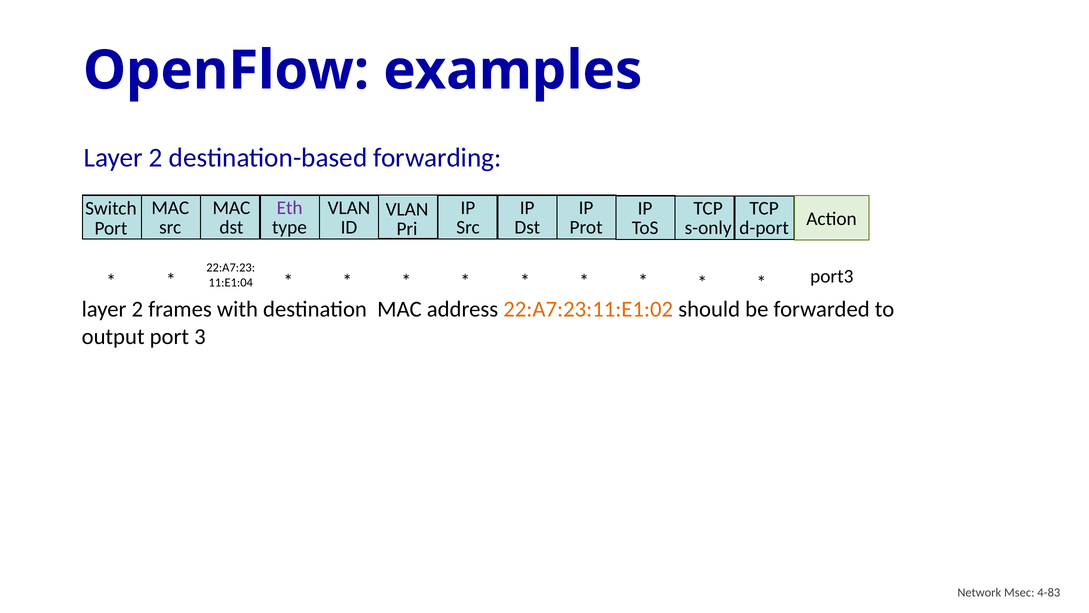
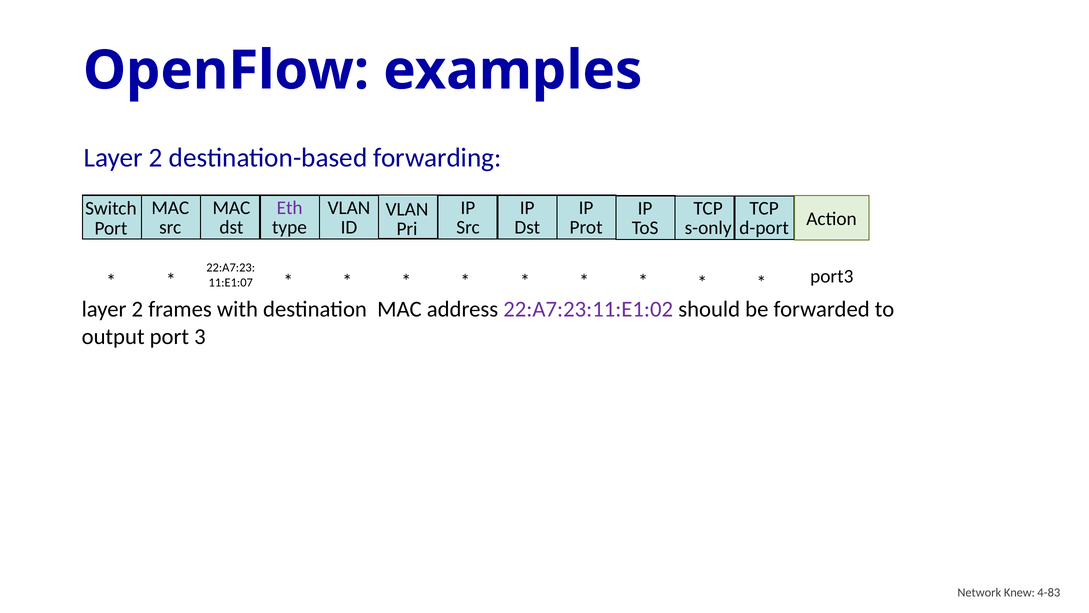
11:E1:04: 11:E1:04 -> 11:E1:07 (231, 282)
22:A7:23:11:E1:02 colour: orange -> purple (588, 309)
Msec: Msec -> Knew (1019, 592)
